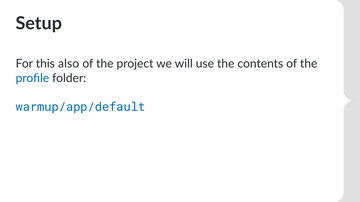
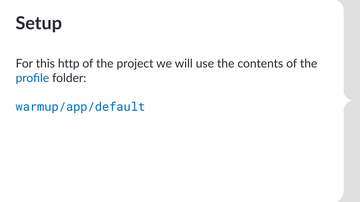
also: also -> http (69, 64)
